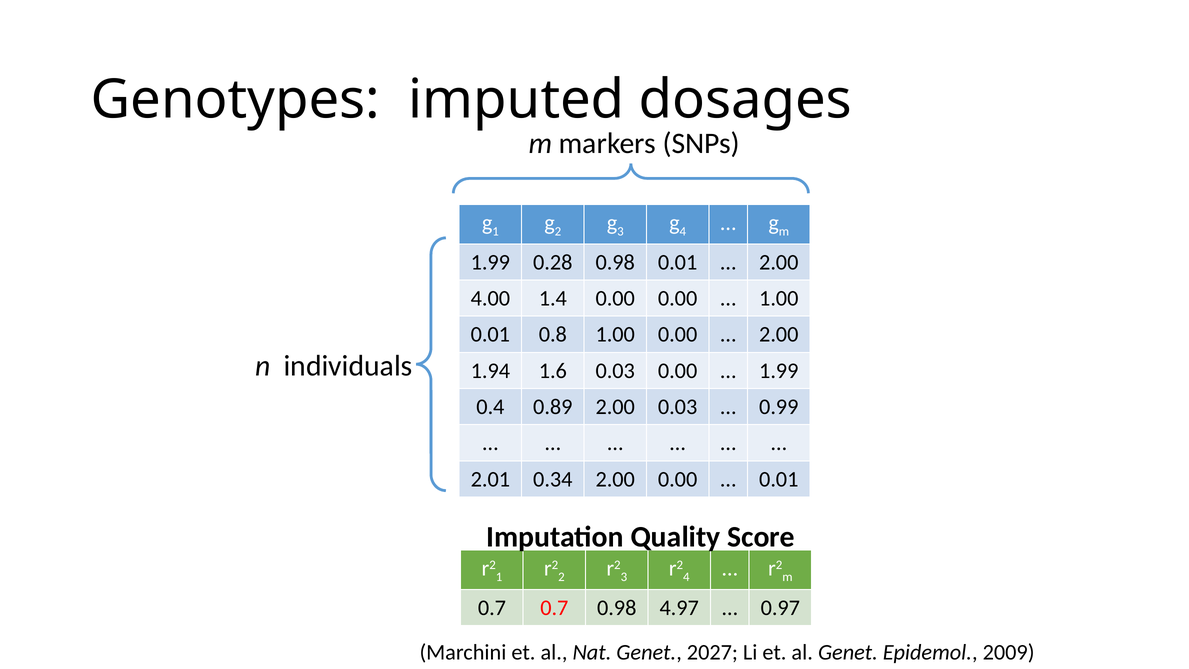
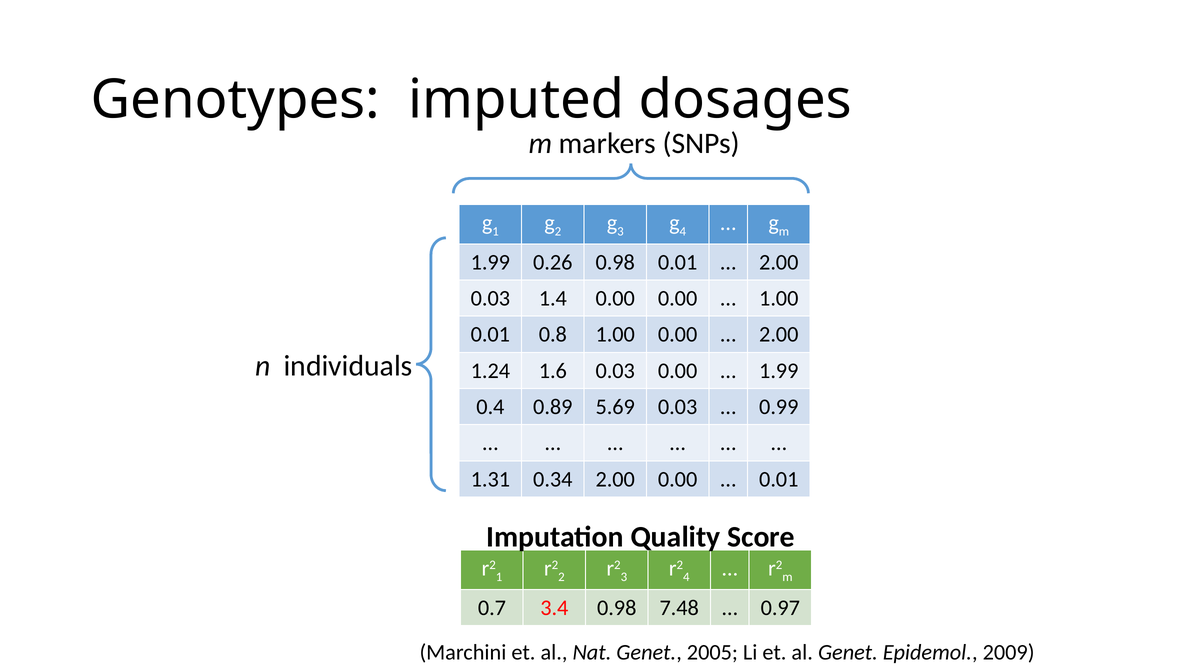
0.28: 0.28 -> 0.26 (553, 262)
4.00: 4.00 -> 0.03 (490, 298)
1.94: 1.94 -> 1.24 (490, 371)
0.89 2.00: 2.00 -> 5.69 (615, 407)
2.01: 2.01 -> 1.31 (490, 479)
0.7 0.7: 0.7 -> 3.4 (554, 608)
4.97: 4.97 -> 7.48 (679, 608)
2027: 2027 -> 2005 (712, 652)
